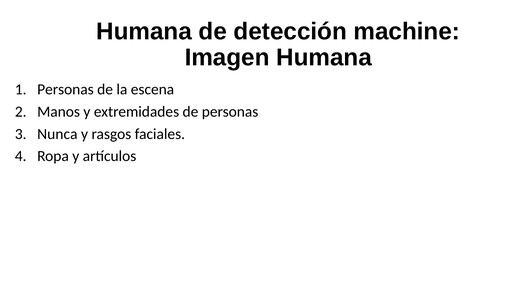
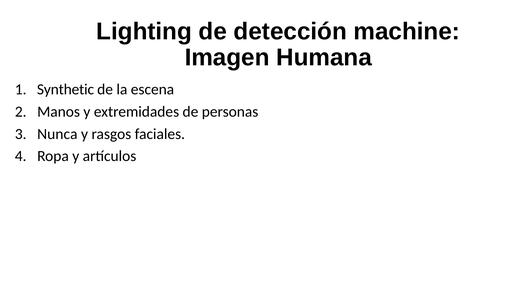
Humana: Humana -> Lighting (144, 31)
Personas: Personas -> Synthetic (66, 89)
